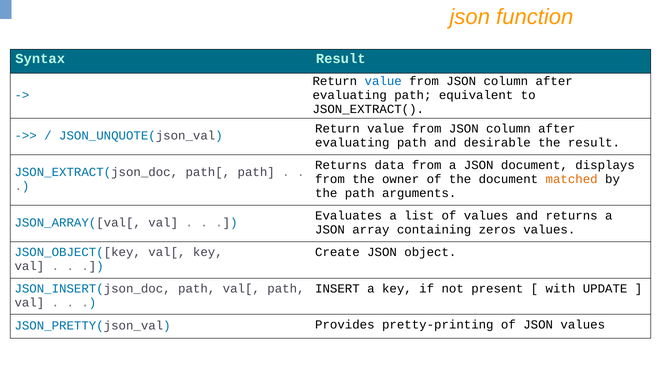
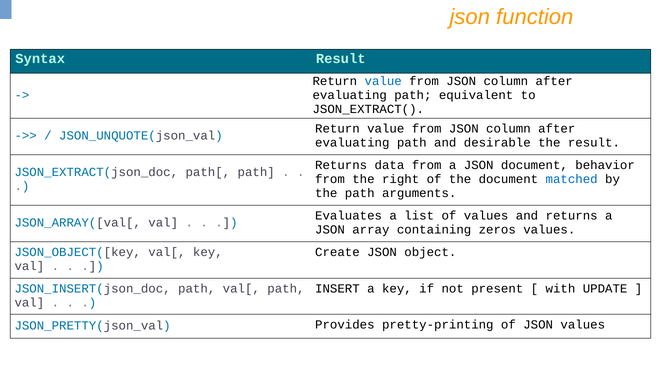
displays: displays -> behavior (605, 165)
owner: owner -> right (401, 179)
matched colour: orange -> blue (572, 179)
